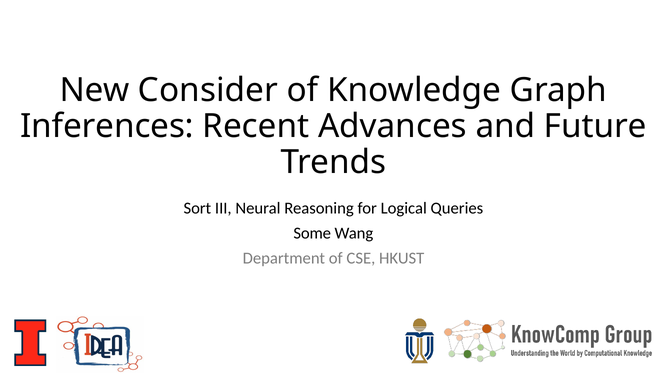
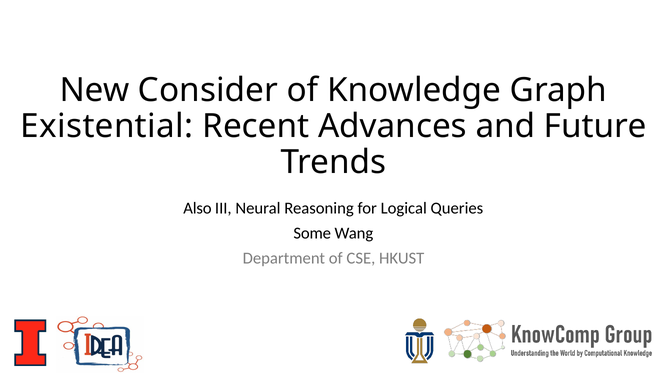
Inferences: Inferences -> Existential (107, 127)
Sort: Sort -> Also (197, 208)
